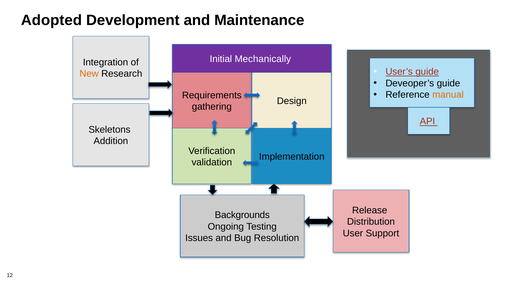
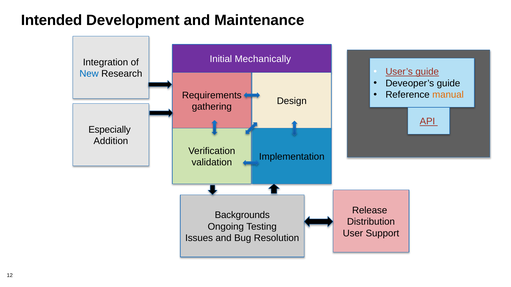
Adopted: Adopted -> Intended (52, 20)
New colour: orange -> blue (89, 74)
Skeletons: Skeletons -> Especially (110, 130)
